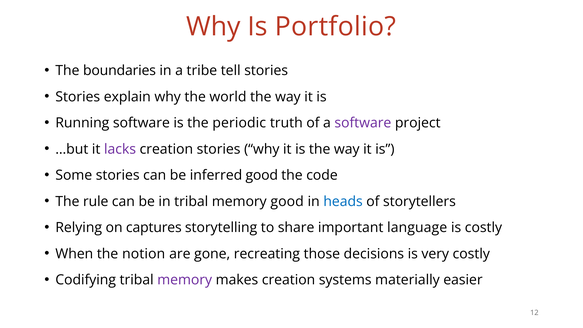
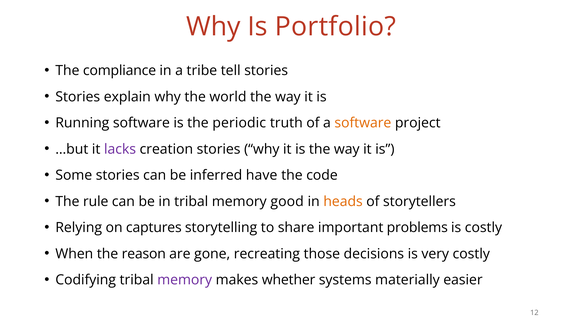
boundaries: boundaries -> compliance (120, 71)
software colour: purple -> orange (363, 123)
inferred good: good -> have (262, 175)
heads colour: blue -> orange (343, 201)
language: language -> problems (417, 228)
notion: notion -> reason (144, 254)
makes creation: creation -> whether (289, 280)
